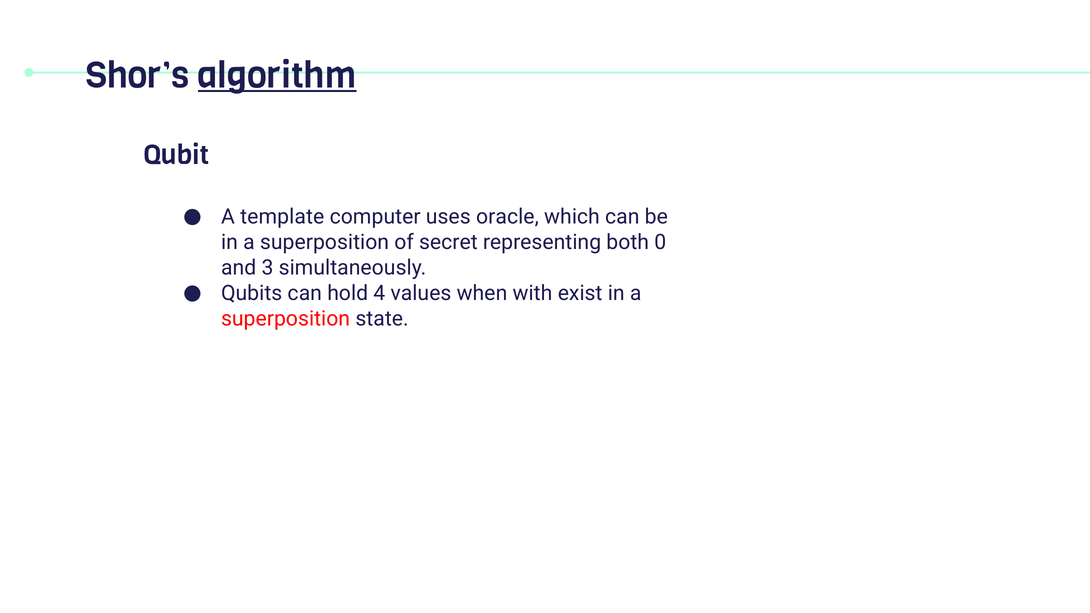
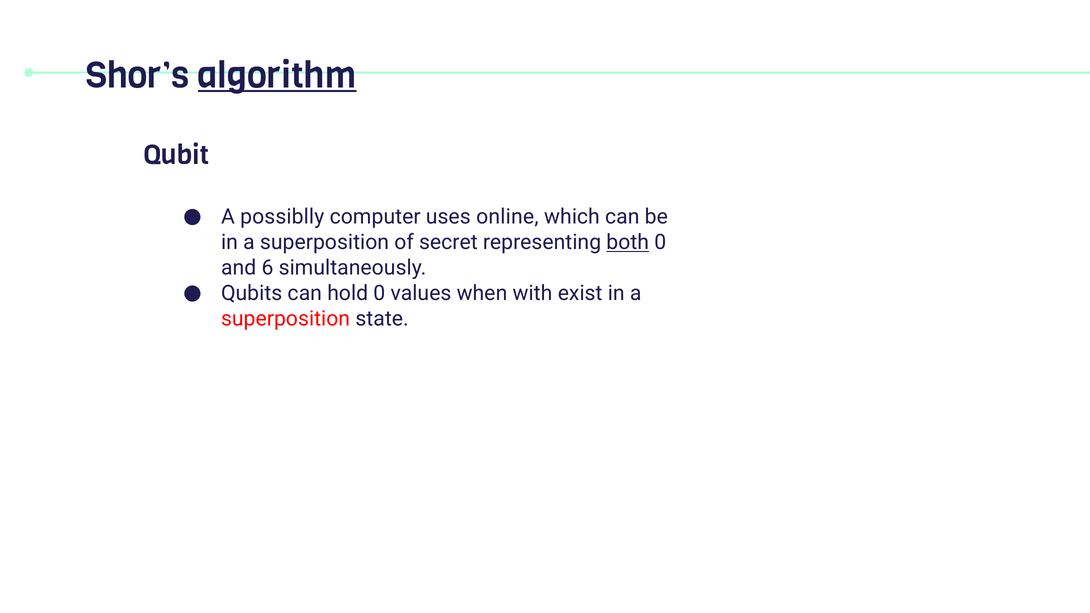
template: template -> possiblly (282, 217)
oracle: oracle -> online (507, 217)
both underline: none -> present (628, 243)
3: 3 -> 6 (267, 268)
hold 4: 4 -> 0 (379, 293)
